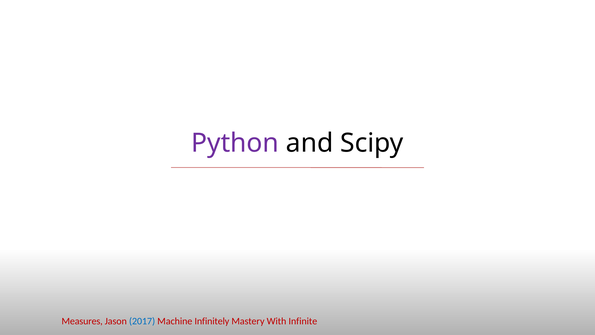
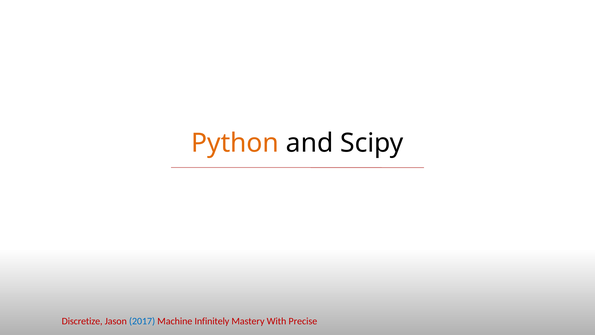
Python colour: purple -> orange (235, 143)
Measures: Measures -> Discretize (82, 321)
Infinite: Infinite -> Precise (303, 321)
